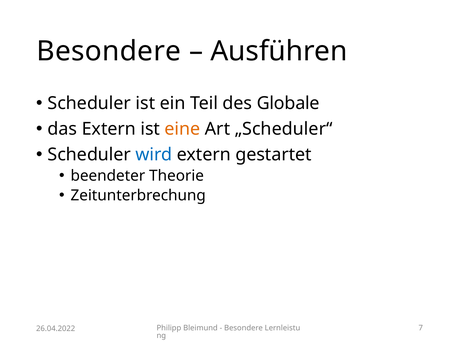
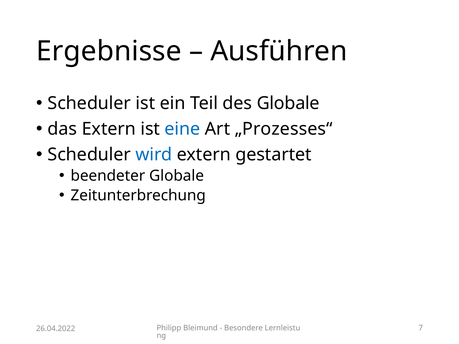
Besondere: Besondere -> Ergebnisse (109, 51)
eine colour: orange -> blue (182, 129)
„Scheduler“: „Scheduler“ -> „Prozesses“ (284, 129)
beendeter Theorie: Theorie -> Globale (177, 176)
